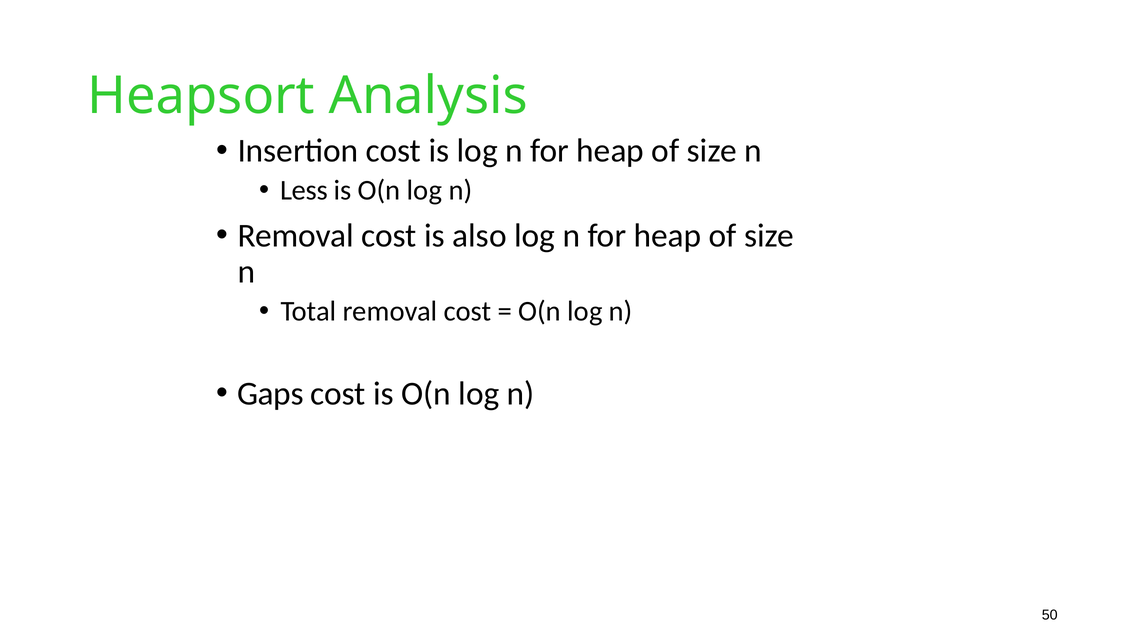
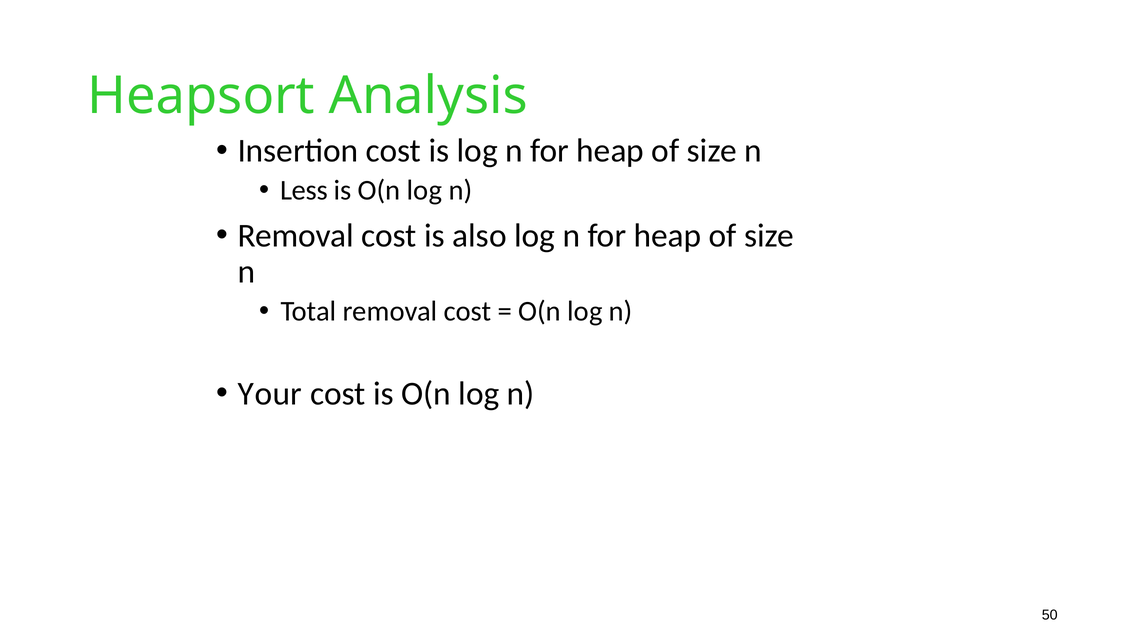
Gaps: Gaps -> Your (270, 394)
